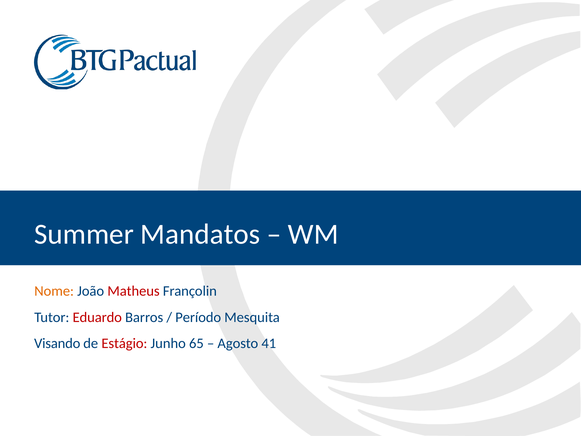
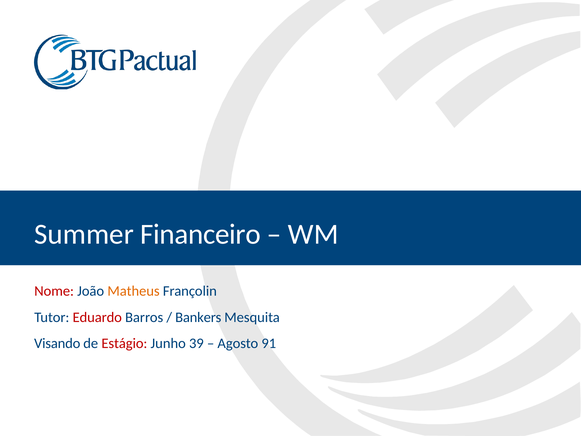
Mandatos: Mandatos -> Financeiro (200, 234)
Nome colour: orange -> red (54, 291)
Matheus colour: red -> orange (134, 291)
Período: Período -> Bankers (198, 317)
65: 65 -> 39 (196, 343)
41: 41 -> 91 (269, 343)
